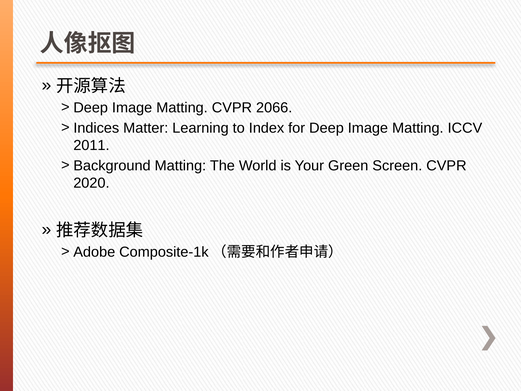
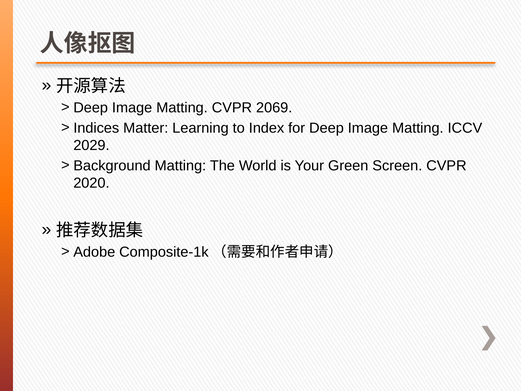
2066: 2066 -> 2069 (274, 108)
2011: 2011 -> 2029 (91, 145)
